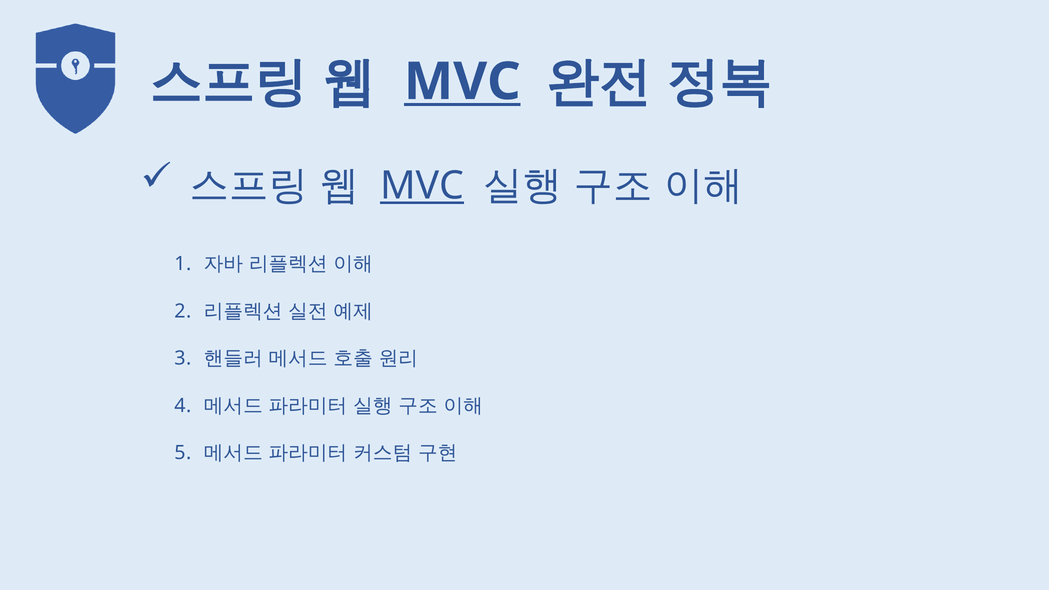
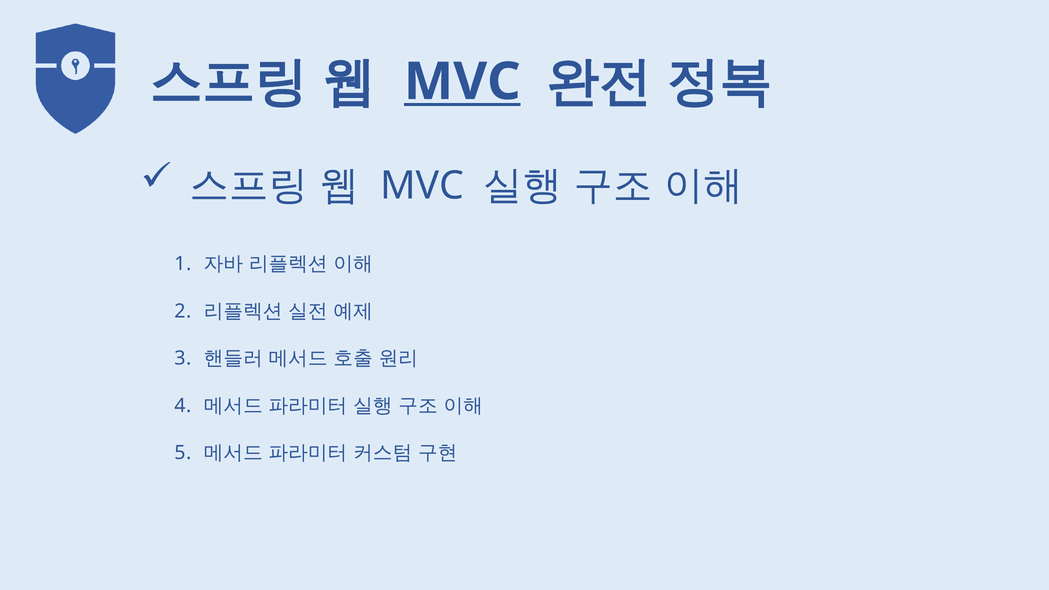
MVC underline: present -> none (422, 186)
